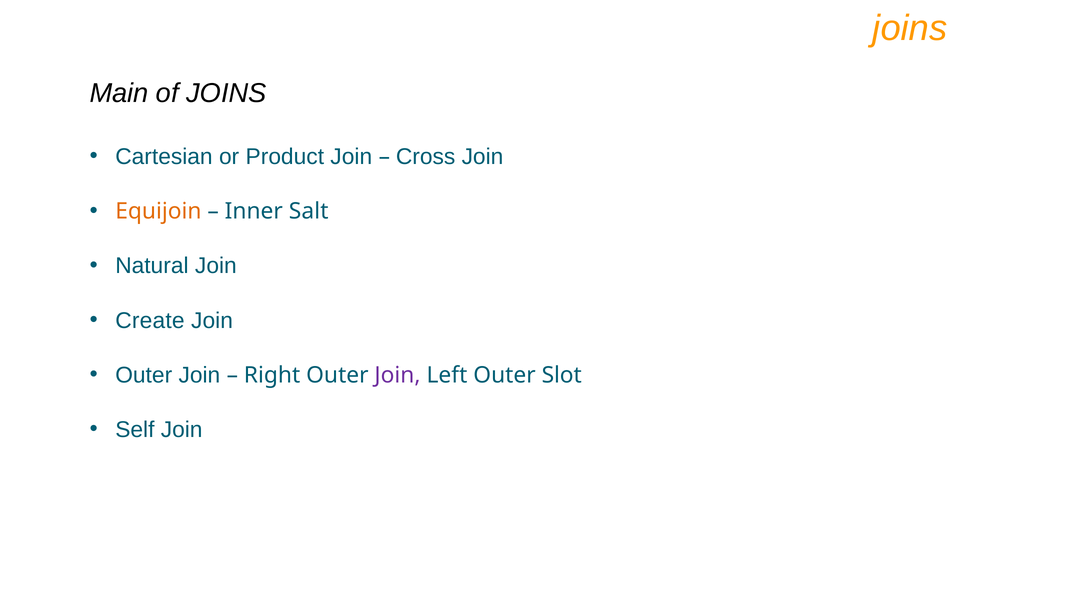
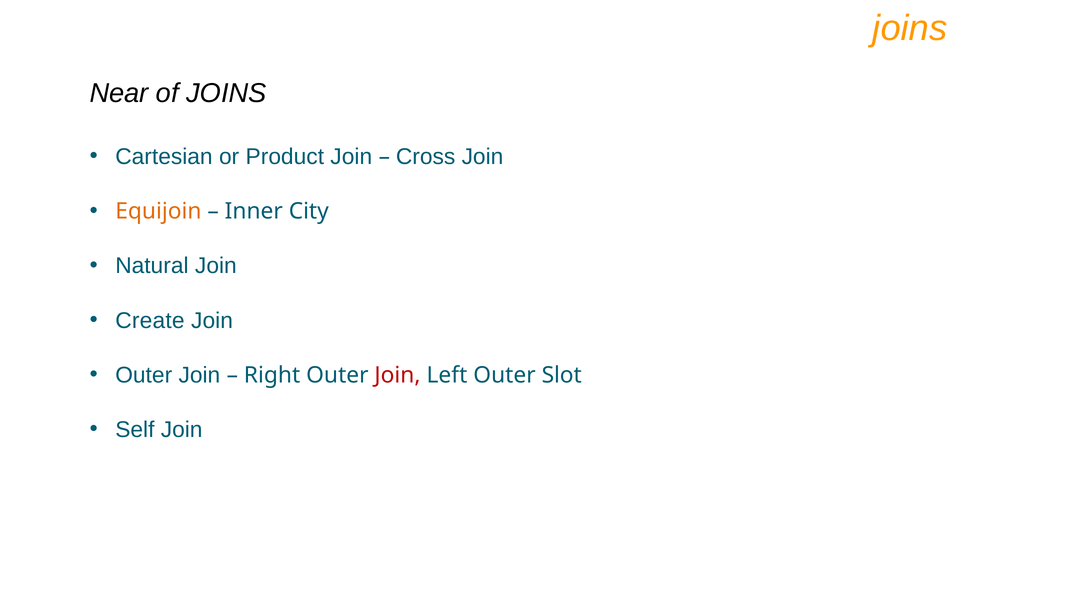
Main: Main -> Near (119, 93)
Salt: Salt -> City (309, 211)
Join colour: purple -> red (398, 375)
